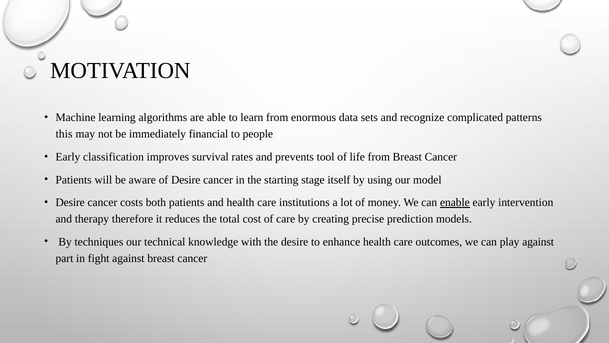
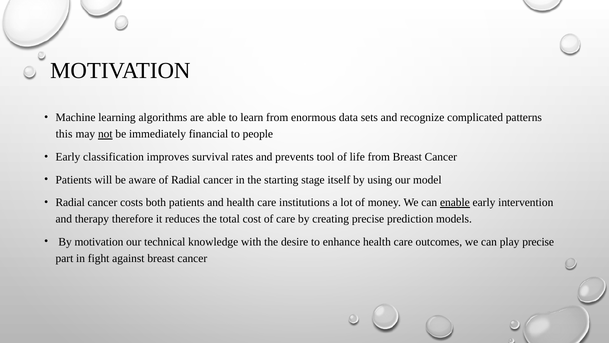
not underline: none -> present (105, 134)
of Desire: Desire -> Radial (186, 180)
Desire: Desire -> Radial (70, 202)
By techniques: techniques -> motivation (99, 242)
play against: against -> precise (538, 242)
